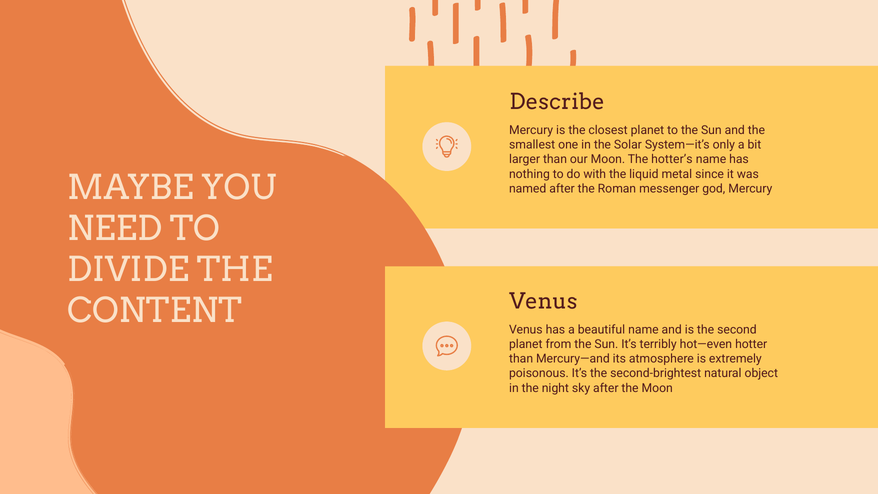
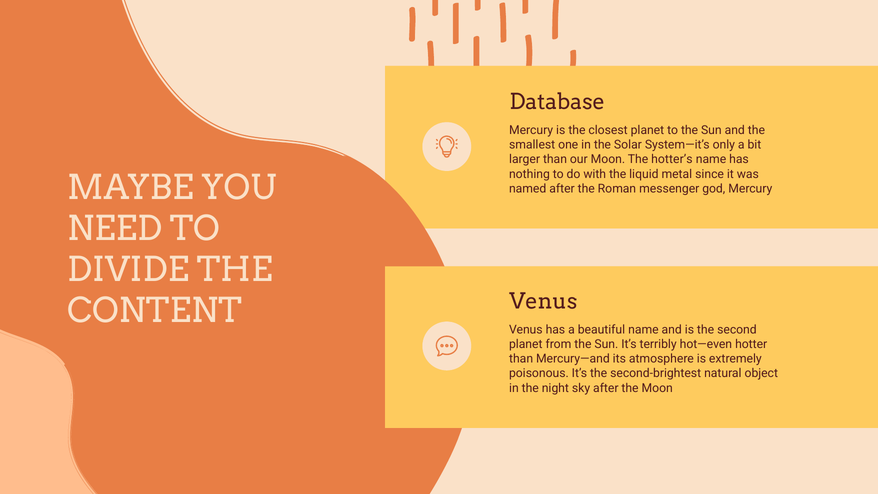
Describe: Describe -> Database (557, 102)
